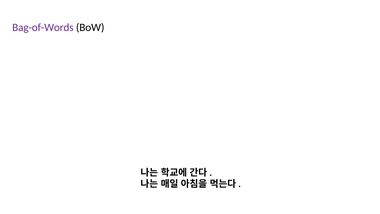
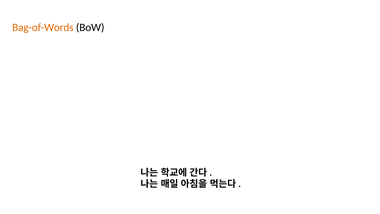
Bag-of-Words colour: purple -> orange (43, 28)
